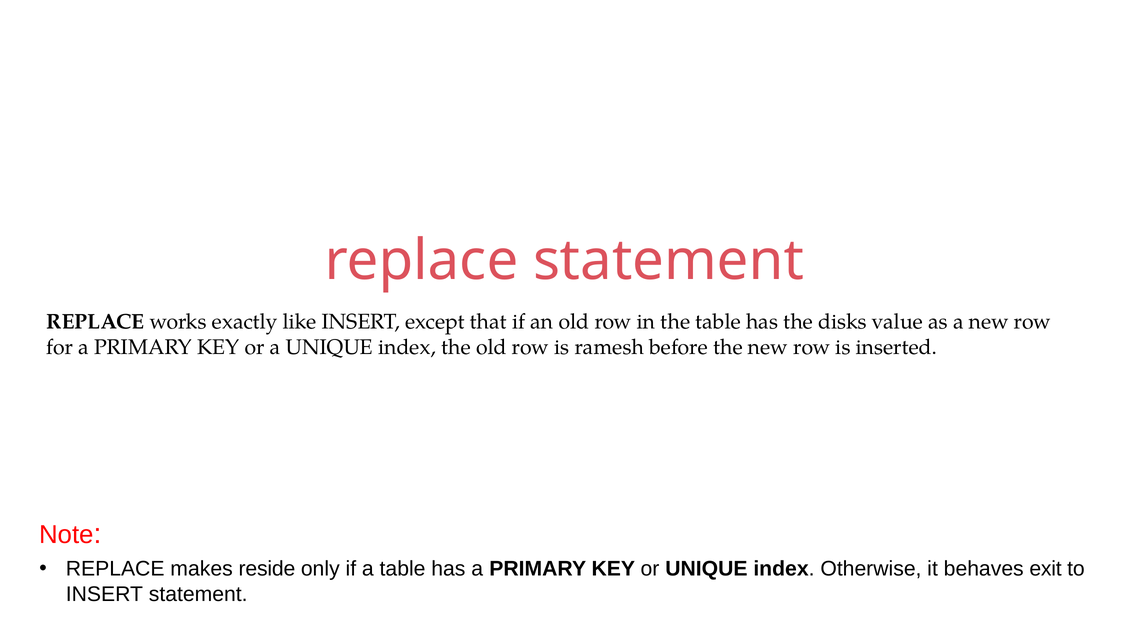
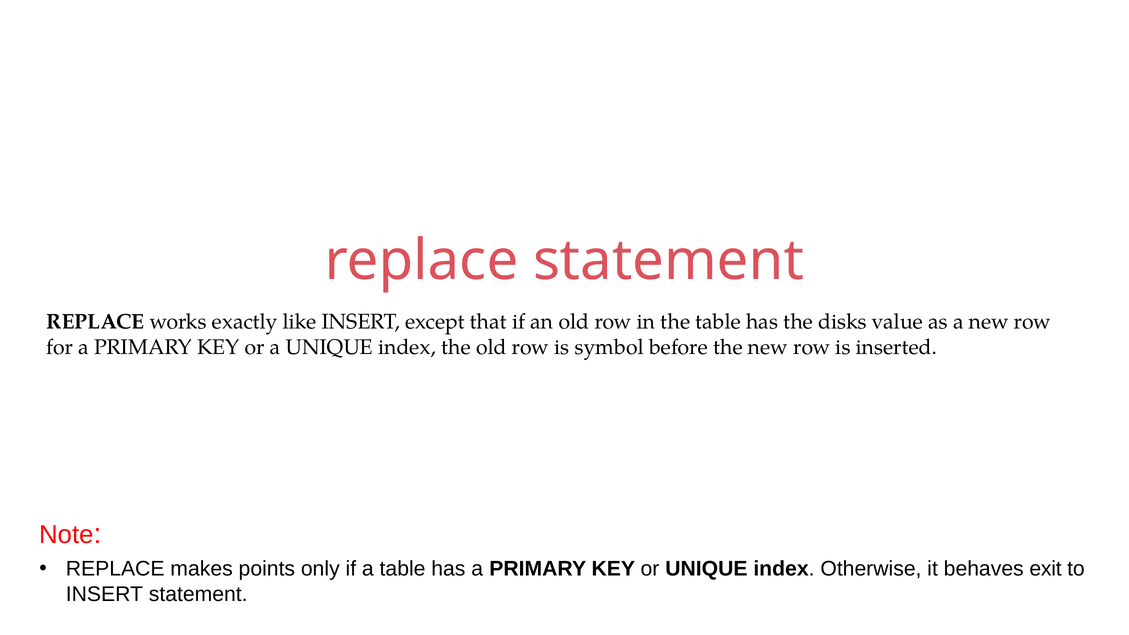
ramesh: ramesh -> symbol (609, 347)
reside: reside -> points (267, 569)
